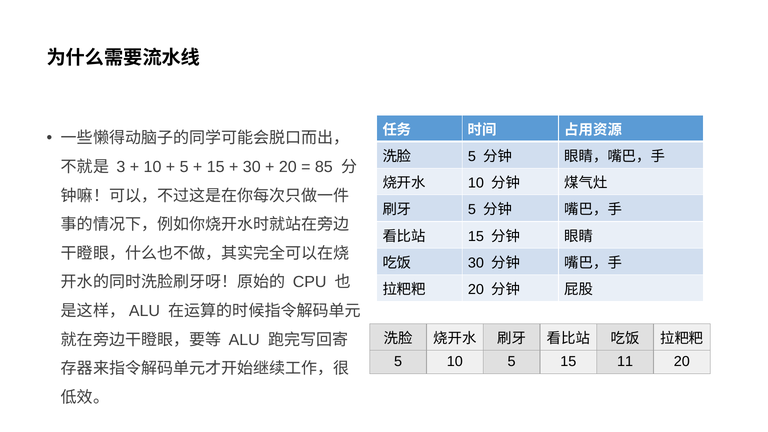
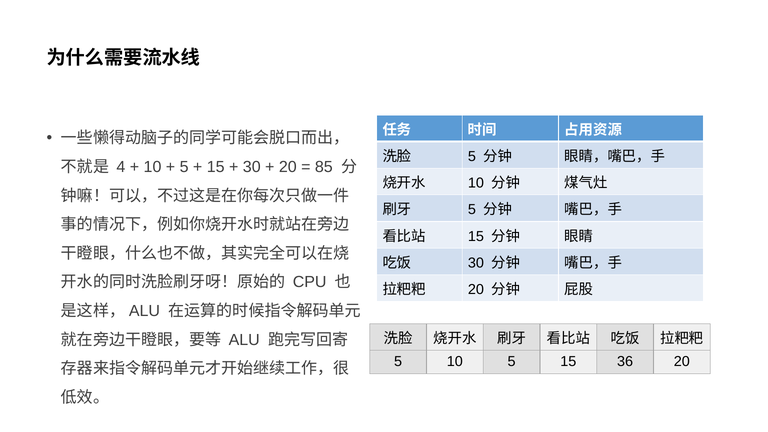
3: 3 -> 4 (121, 167)
11: 11 -> 36 (625, 362)
